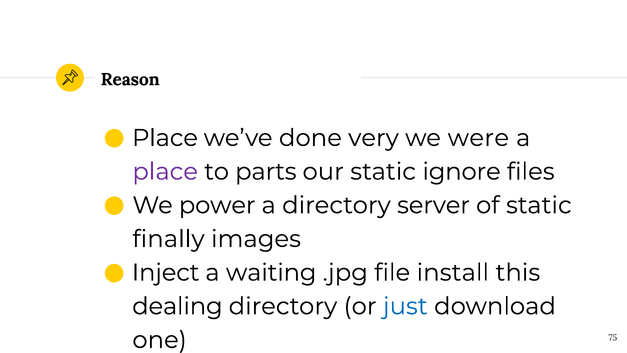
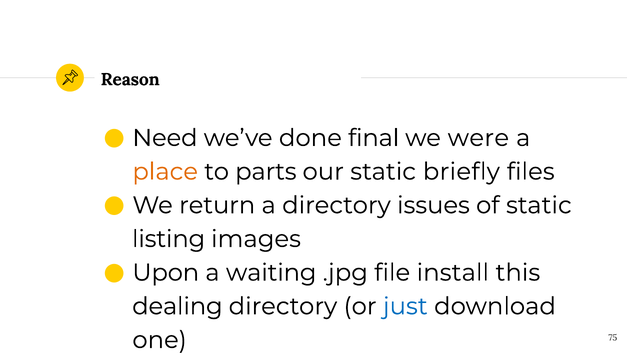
Place: Place -> Need (165, 138)
very: very -> final (374, 138)
place colour: purple -> orange (165, 171)
ignore: ignore -> briefly (461, 171)
power: power -> return (217, 205)
server: server -> issues (433, 205)
finally: finally -> listing (169, 239)
Inject: Inject -> Upon (166, 272)
